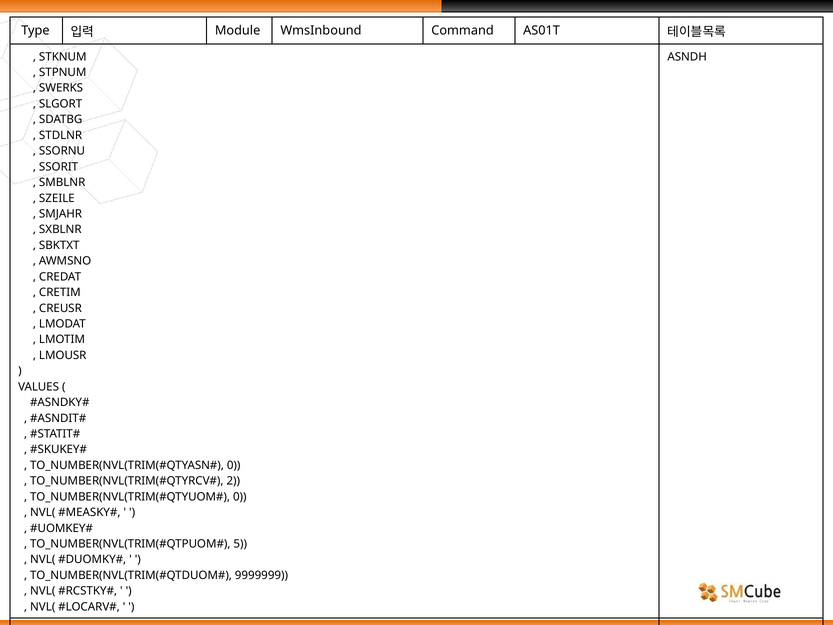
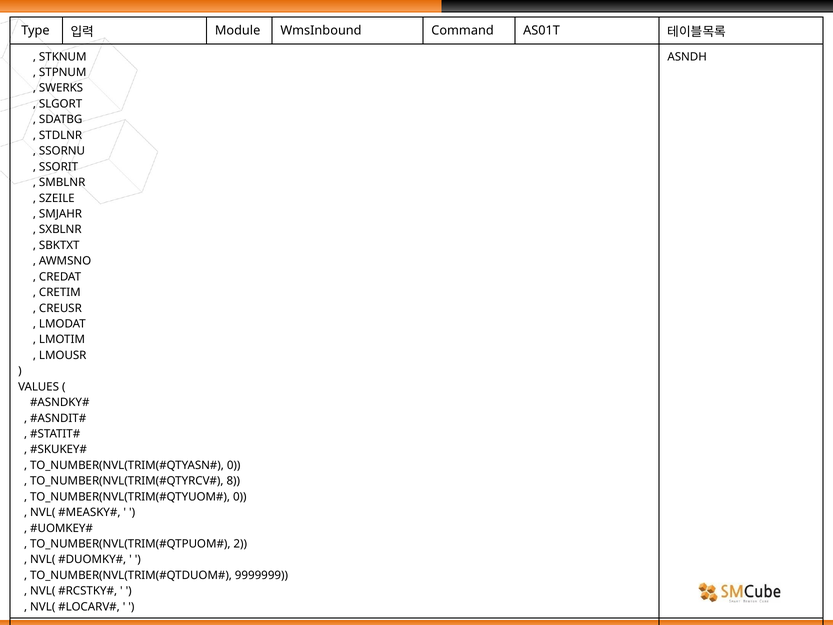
2: 2 -> 8 (233, 481)
5: 5 -> 2 (240, 544)
